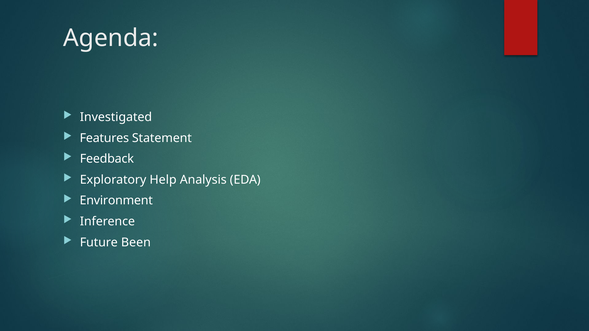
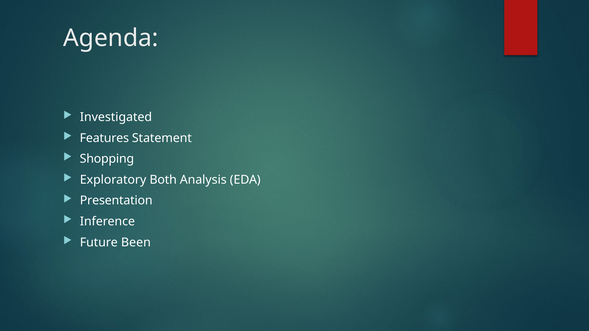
Feedback: Feedback -> Shopping (107, 159)
Help: Help -> Both (163, 180)
Environment: Environment -> Presentation (116, 201)
